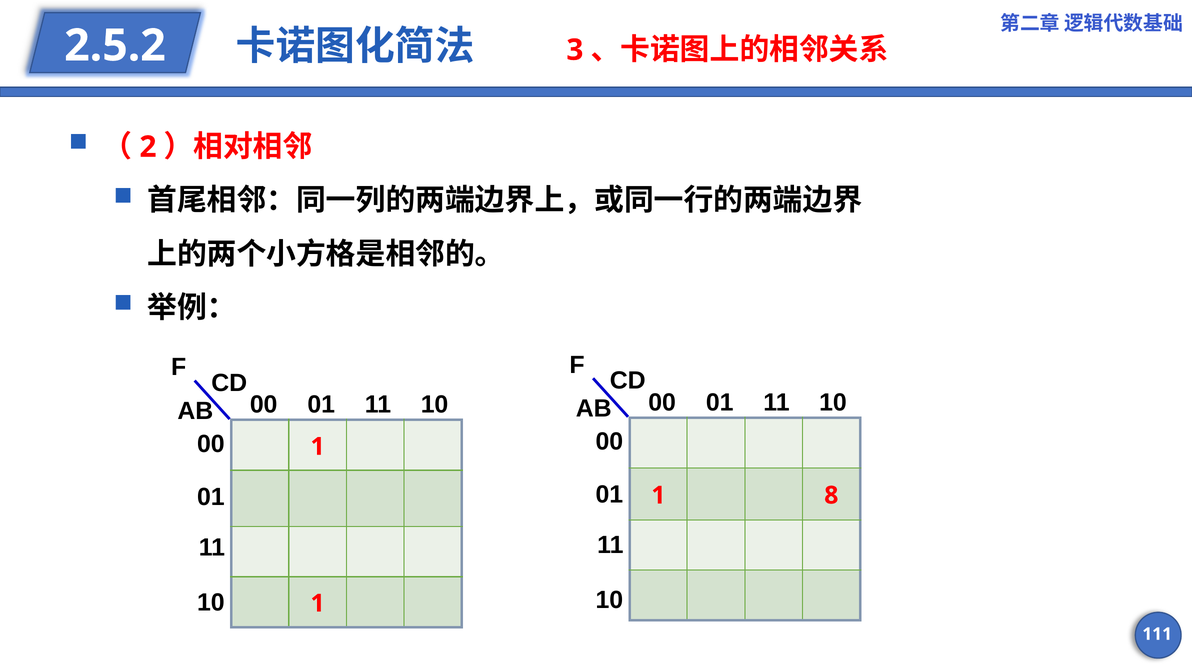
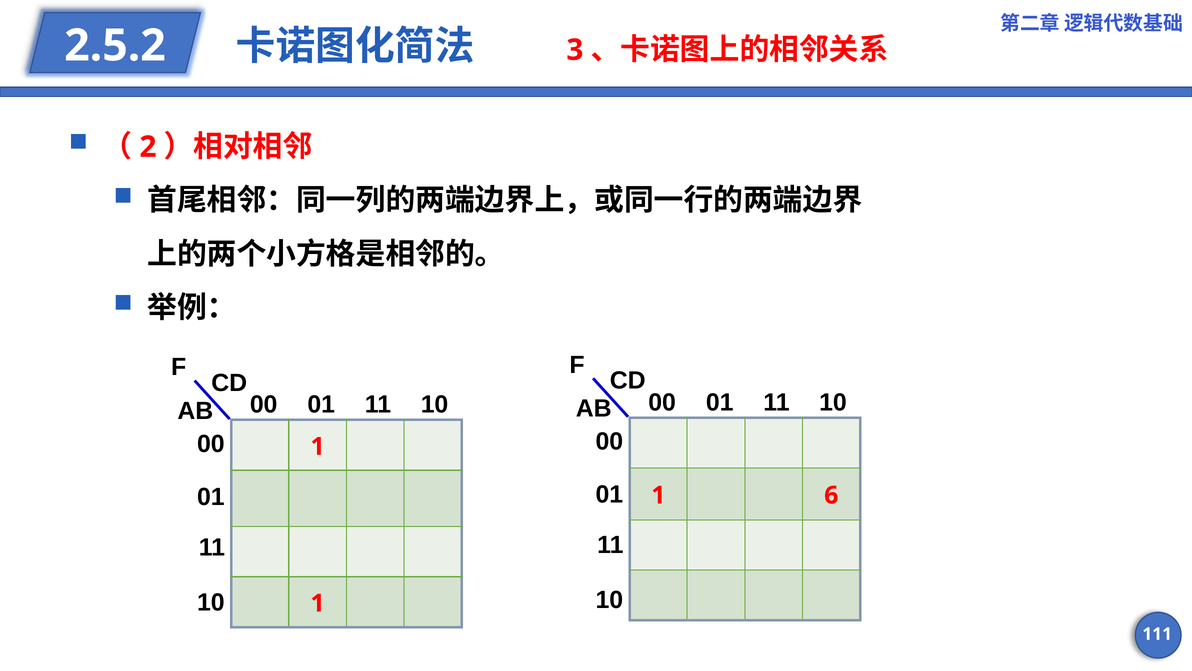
8: 8 -> 6 (831, 495)
